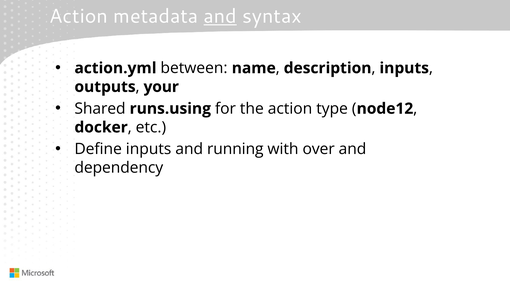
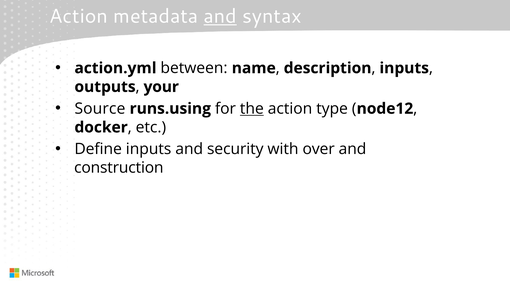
Shared: Shared -> Source (100, 109)
the underline: none -> present (252, 109)
running: running -> security (235, 149)
dependency: dependency -> construction (119, 168)
